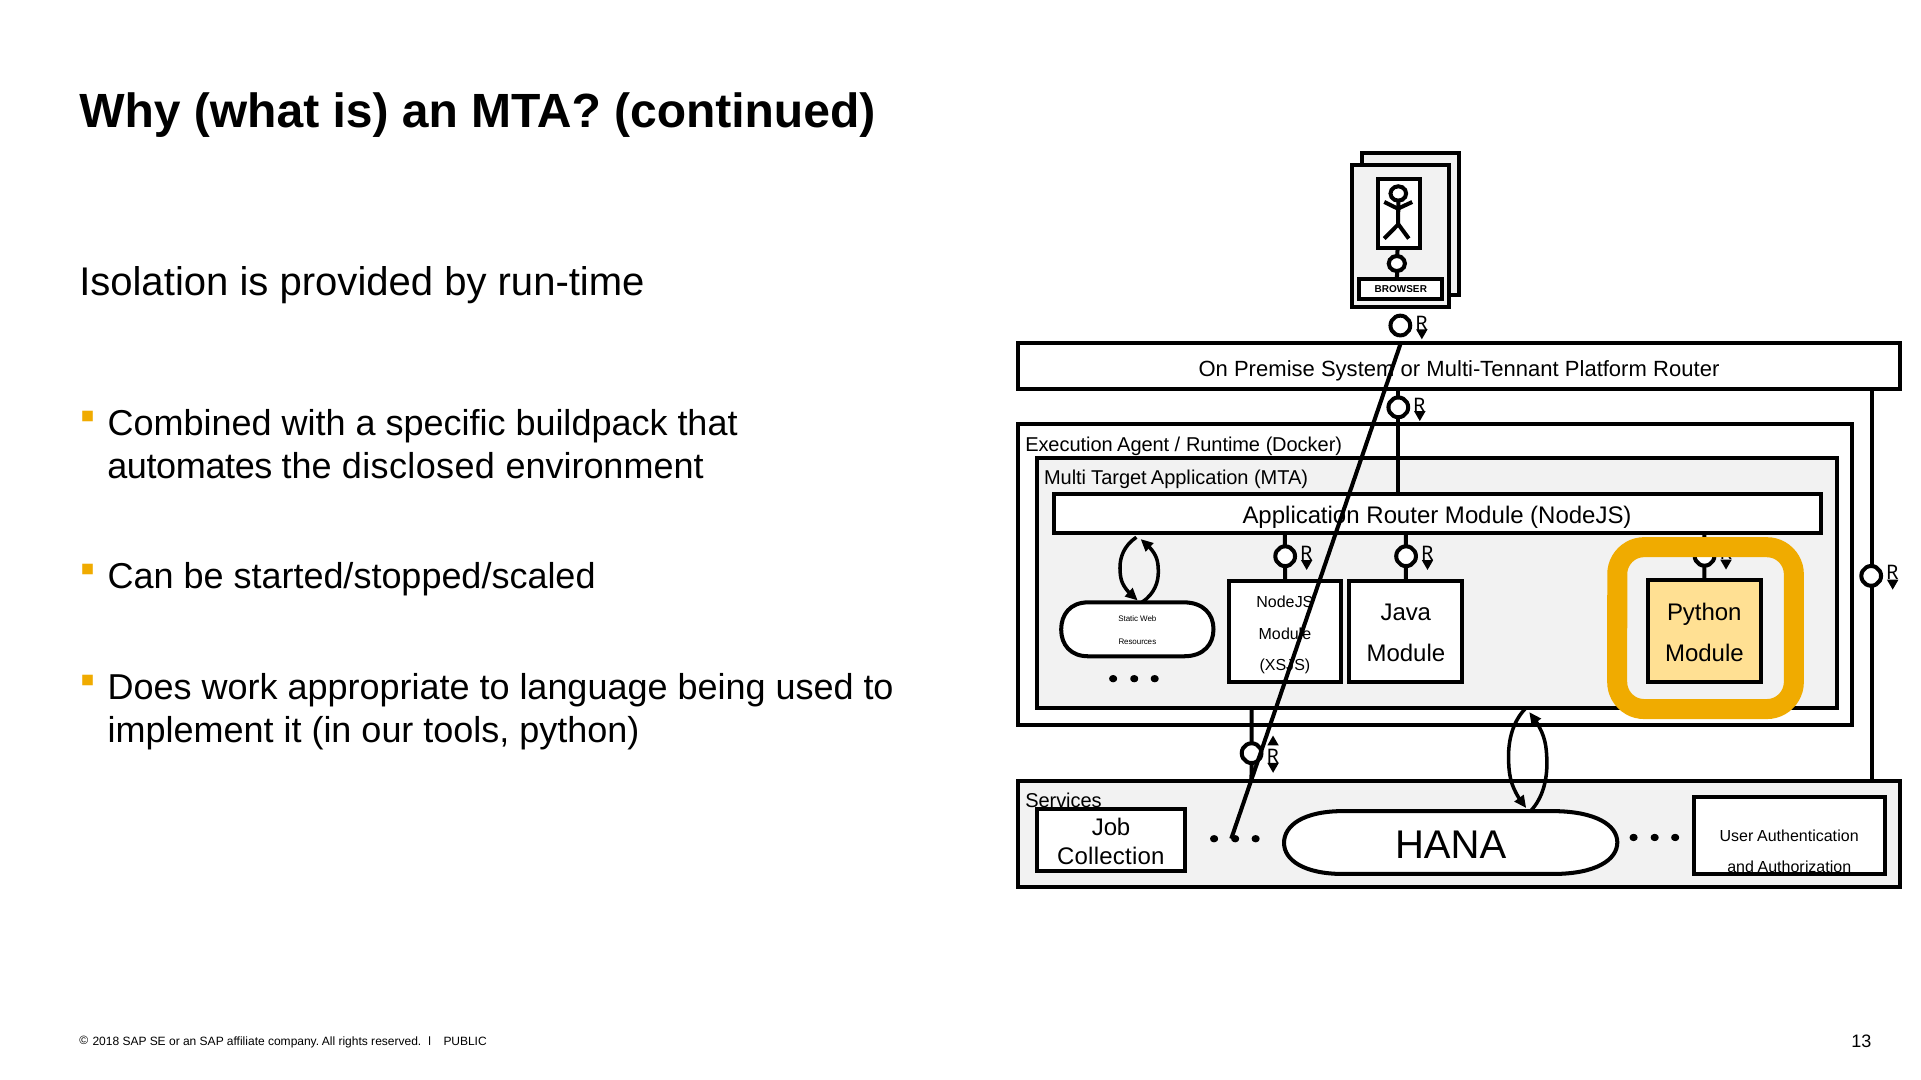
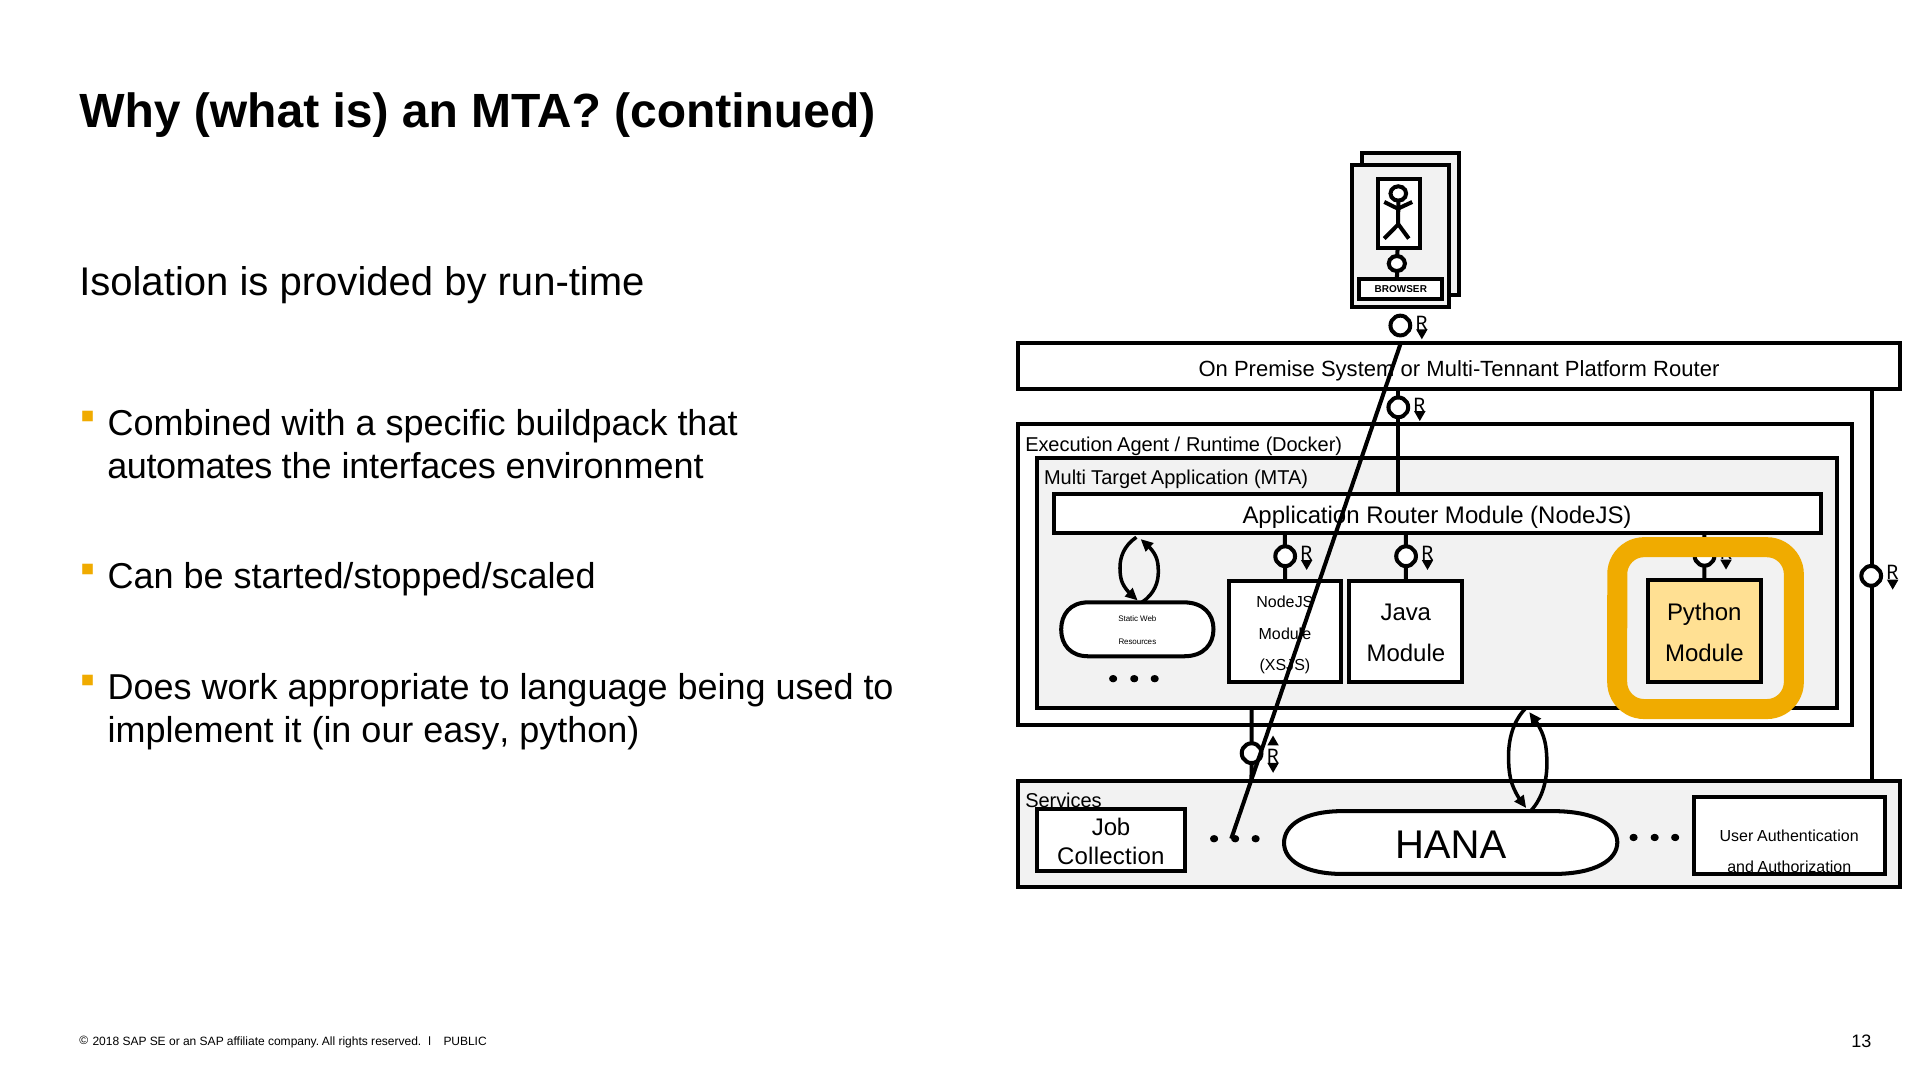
disclosed: disclosed -> interfaces (419, 467)
tools: tools -> easy (466, 731)
